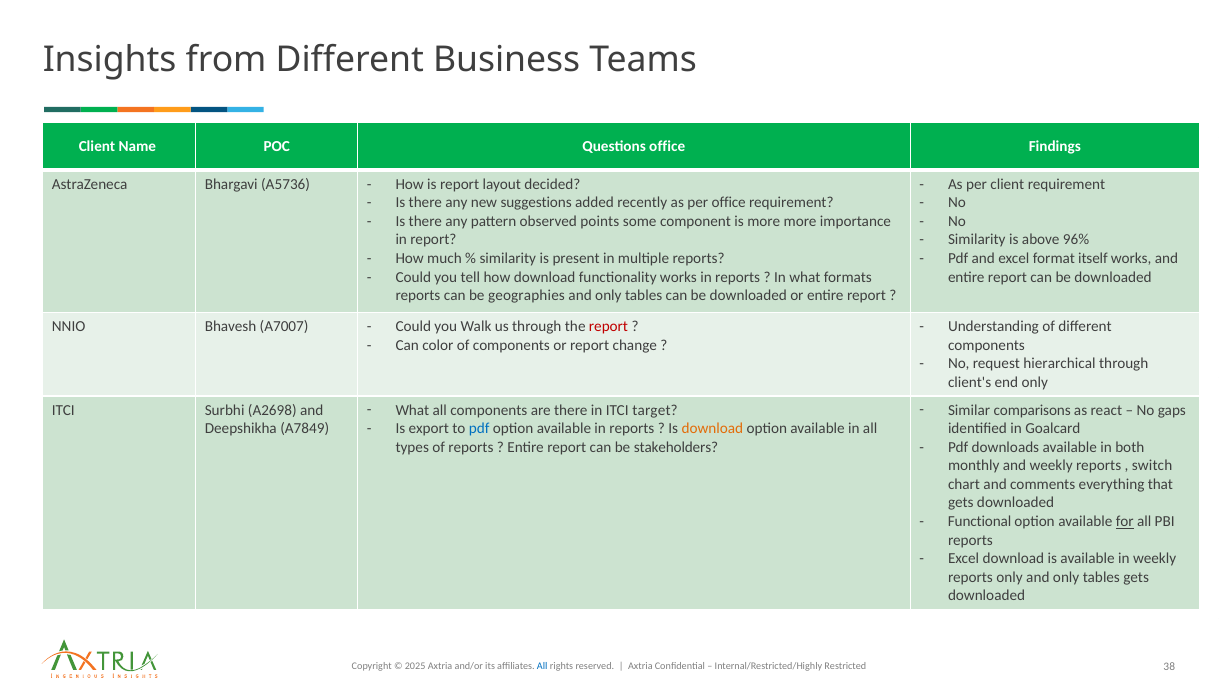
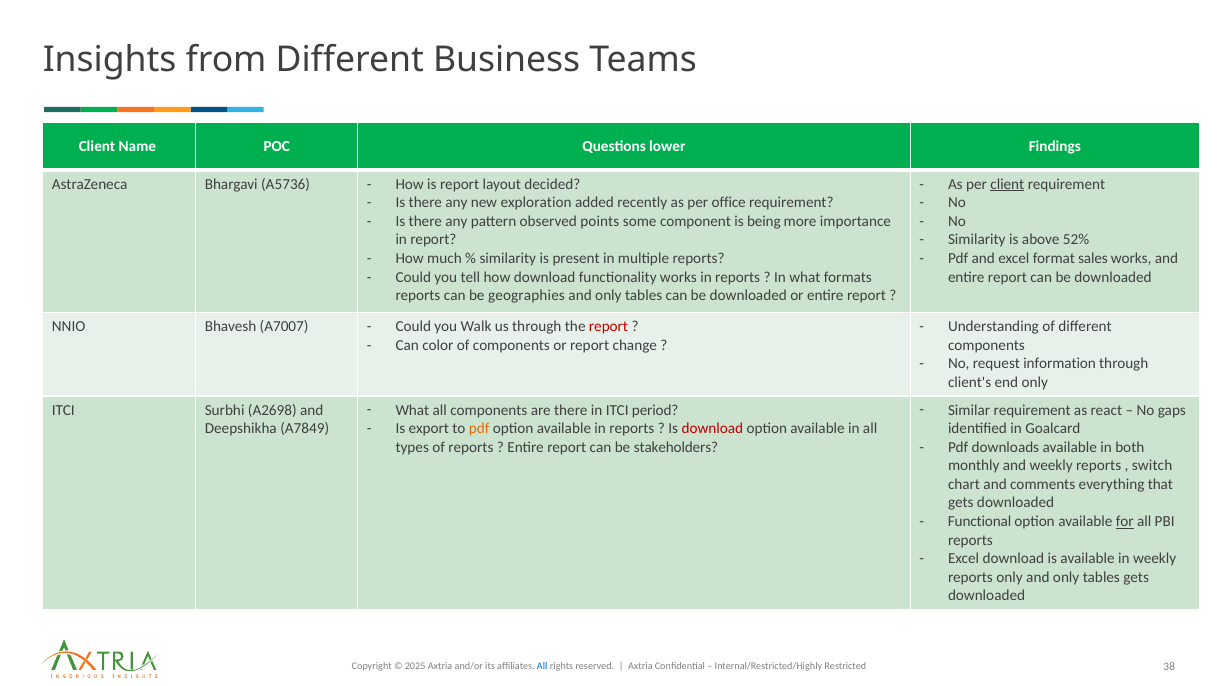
Questions office: office -> lower (667, 146)
client underline: none -> present (1007, 184)
suggestions: suggestions -> exploration (536, 203)
is more: more -> being (764, 221)
96%: 96% -> 52% (1076, 240)
itself: itself -> sales (1093, 258)
hierarchical: hierarchical -> information (1060, 363)
target: target -> period (655, 410)
Similar comparisons: comparisons -> requirement (1032, 410)
pdf colour: blue -> orange (479, 428)
download colour: orange -> red (712, 428)
